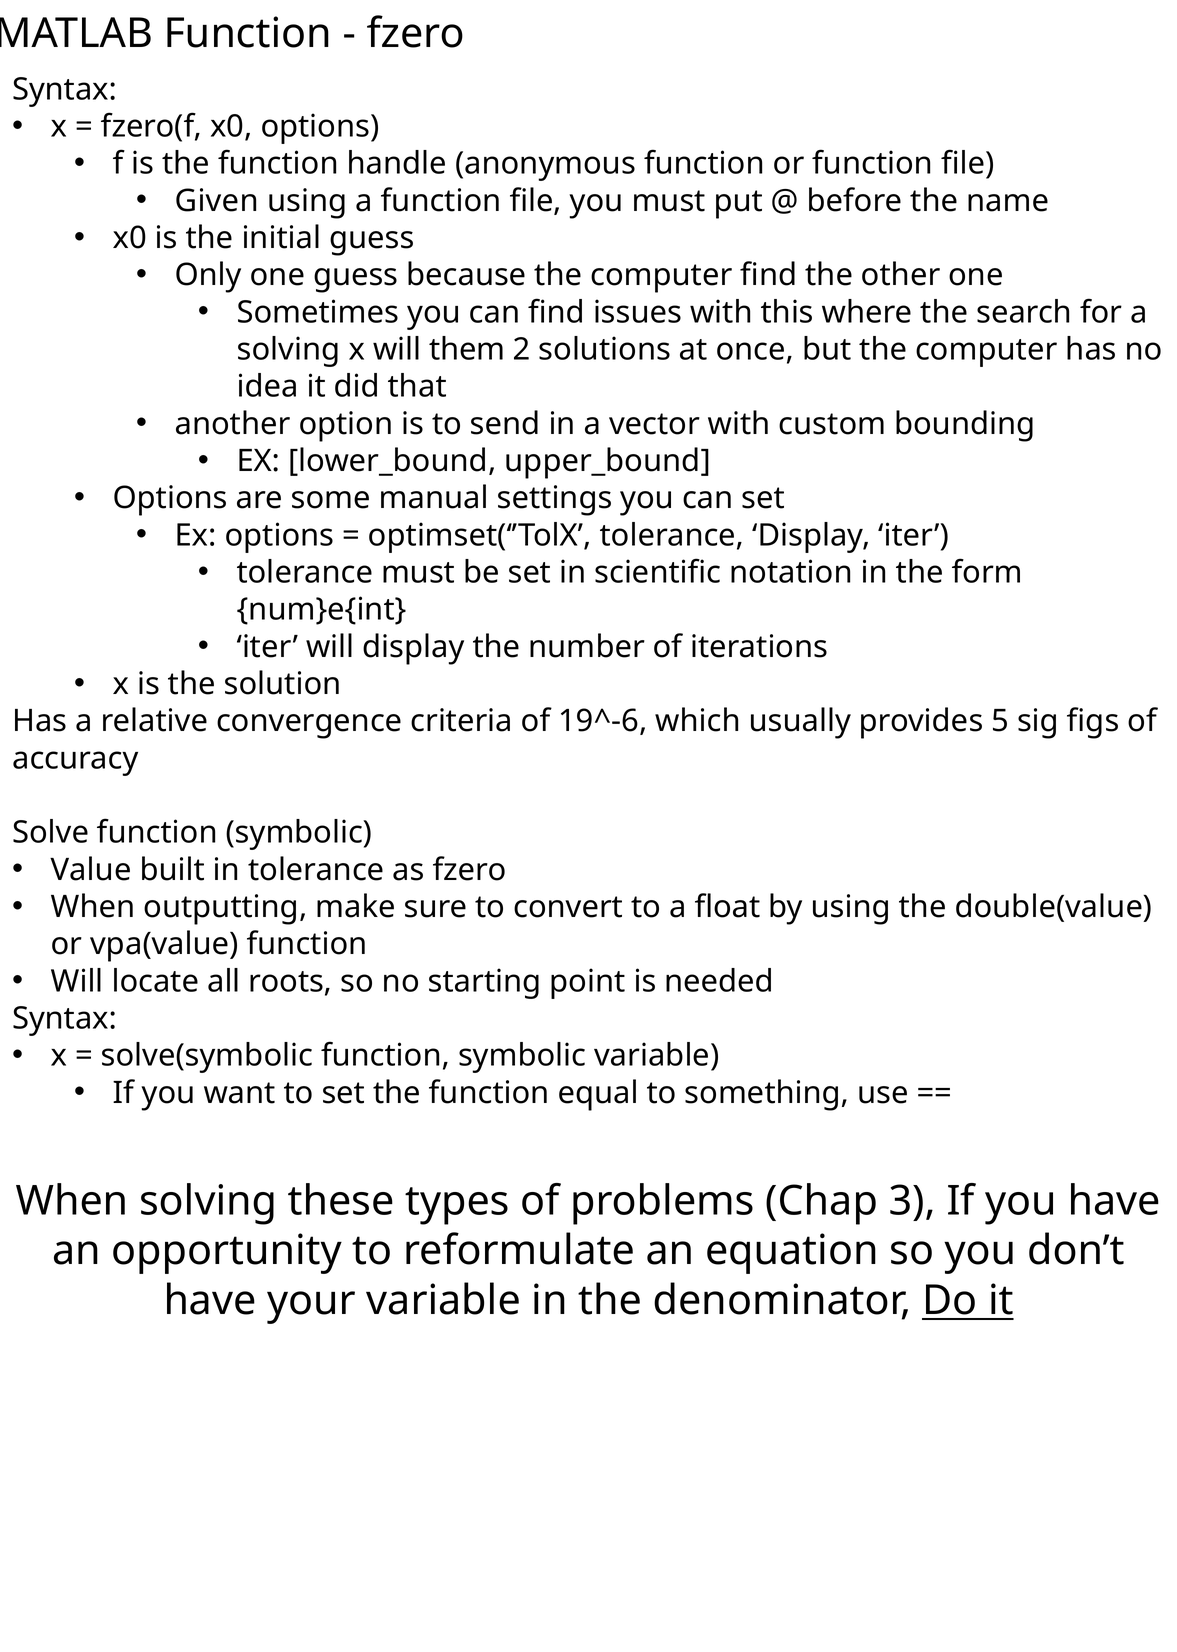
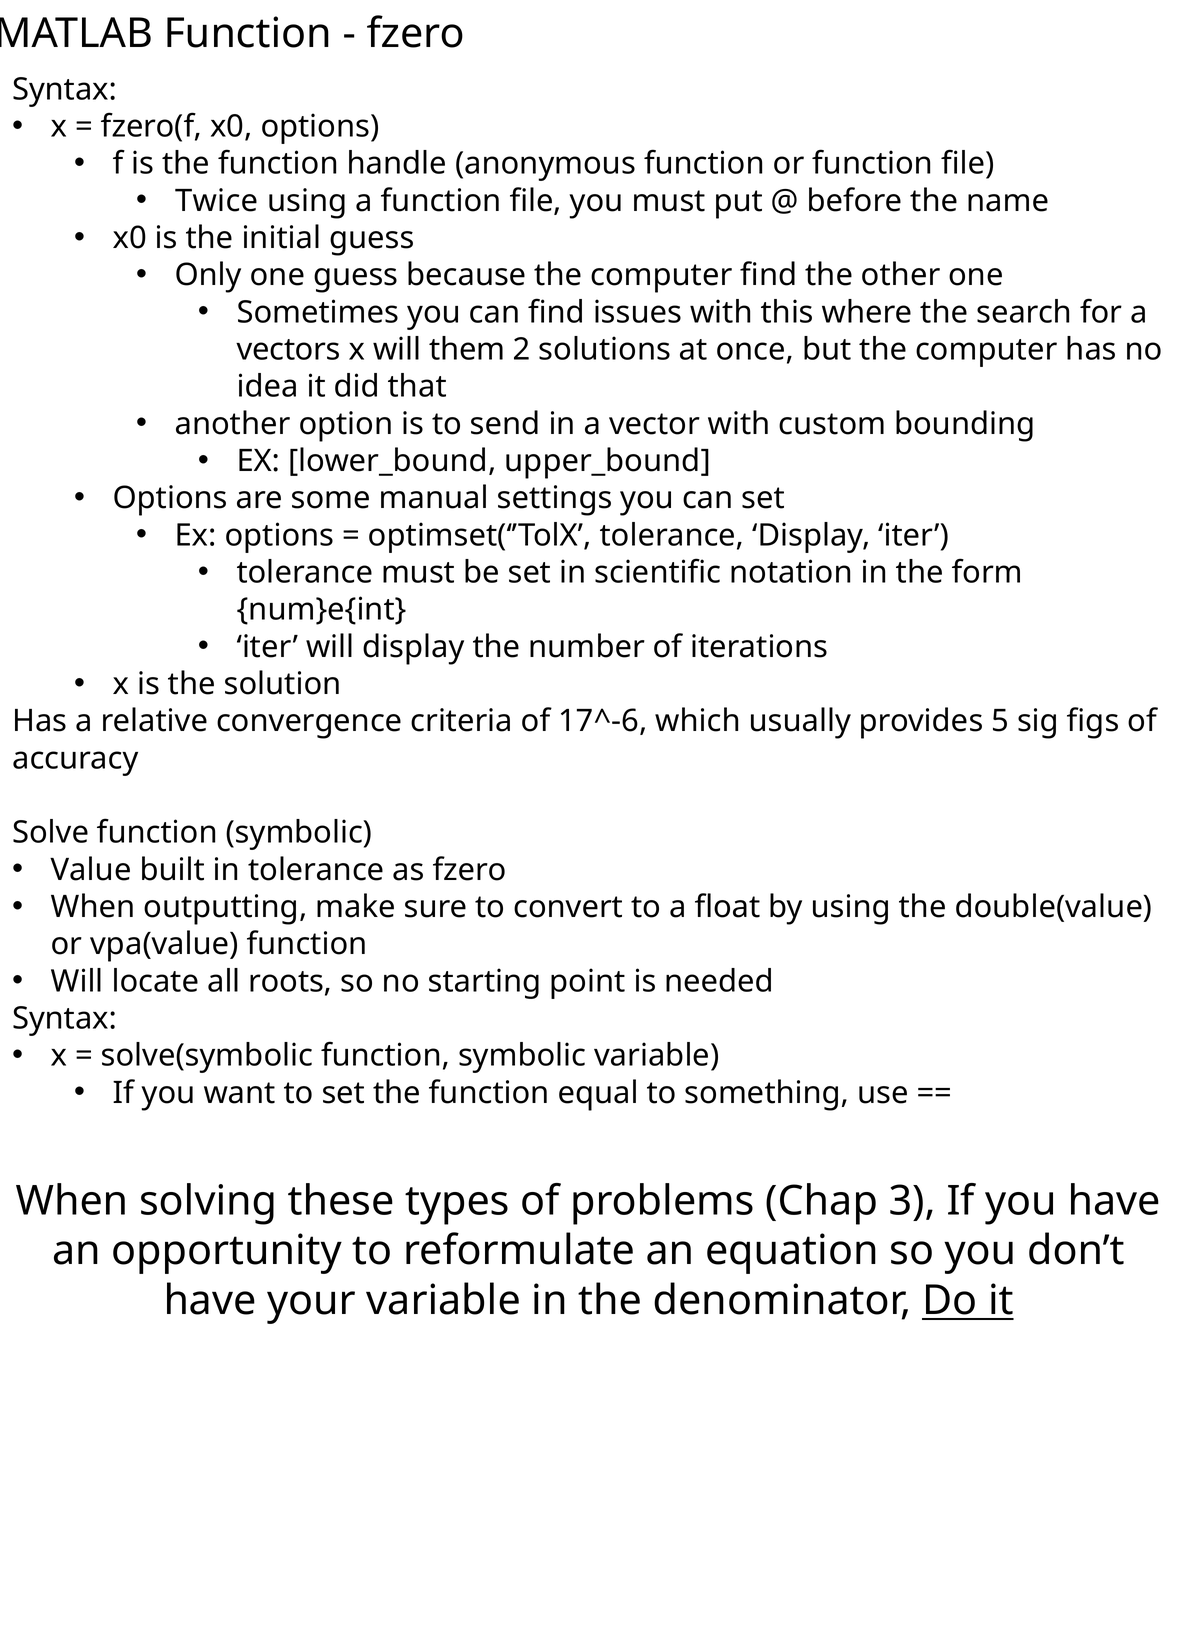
Given: Given -> Twice (217, 201)
solving: solving -> vectors (289, 350)
19^-6: 19^-6 -> 17^-6 (603, 721)
